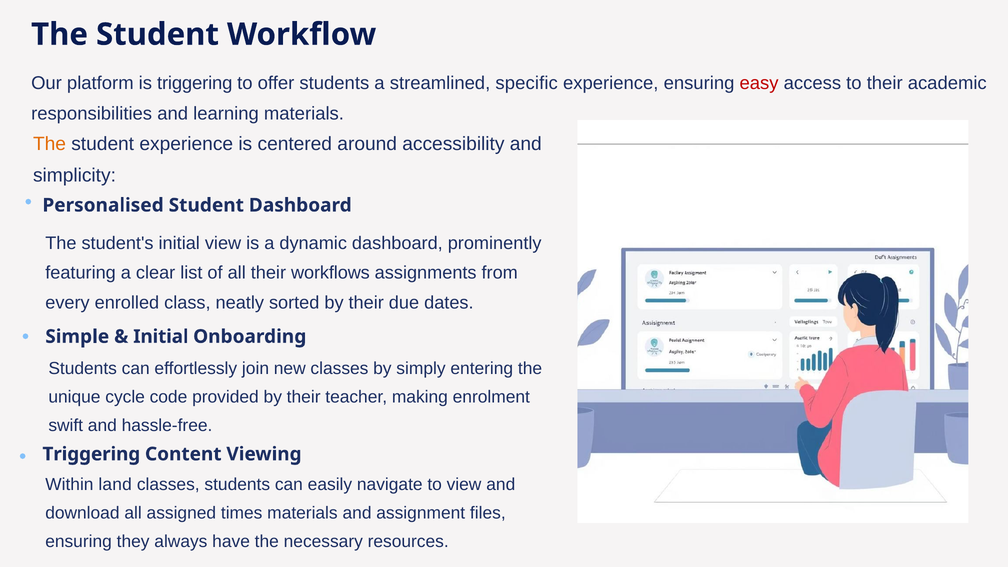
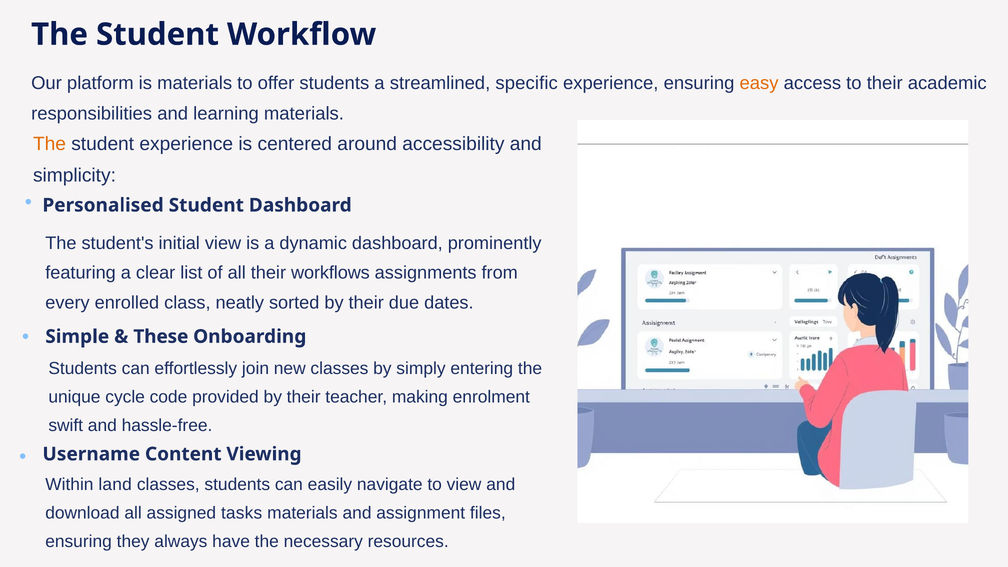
is triggering: triggering -> materials (195, 83)
easy colour: red -> orange (759, 83)
Initial: Initial -> These (161, 337)
Triggering: Triggering -> Username (91, 454)
times: times -> tasks (242, 513)
